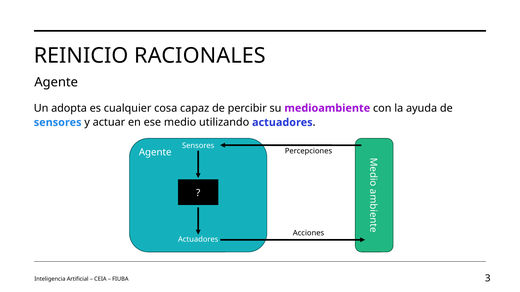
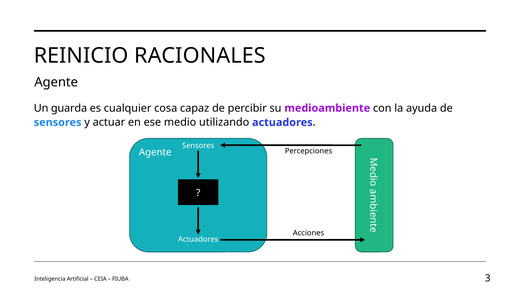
adopta: adopta -> guarda (69, 108)
